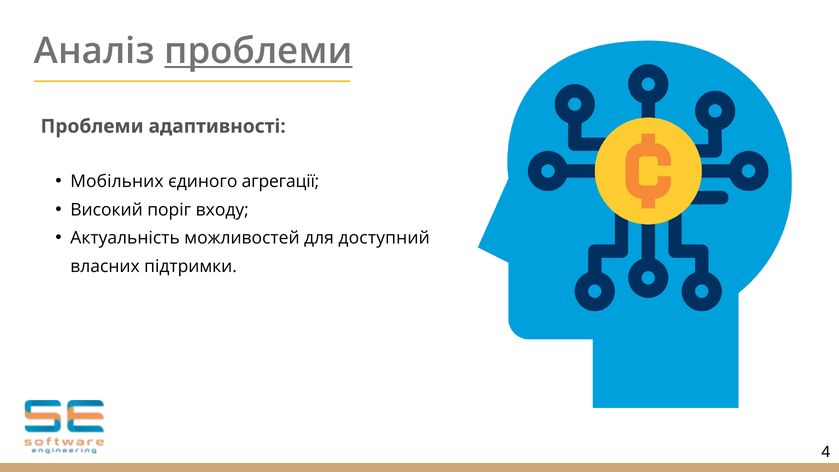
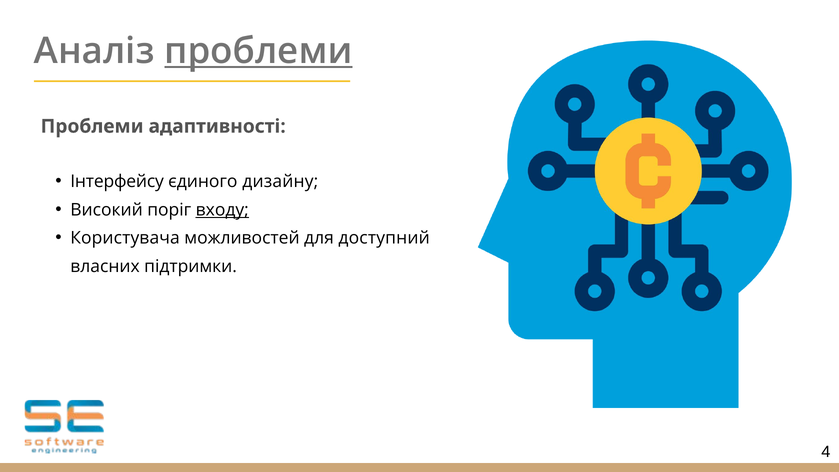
Мобільних: Мобільних -> Інтерфейсу (117, 181)
агрегації: агрегації -> дизайну (280, 181)
входу underline: none -> present (222, 210)
Актуальність: Актуальність -> Користувача (125, 238)
